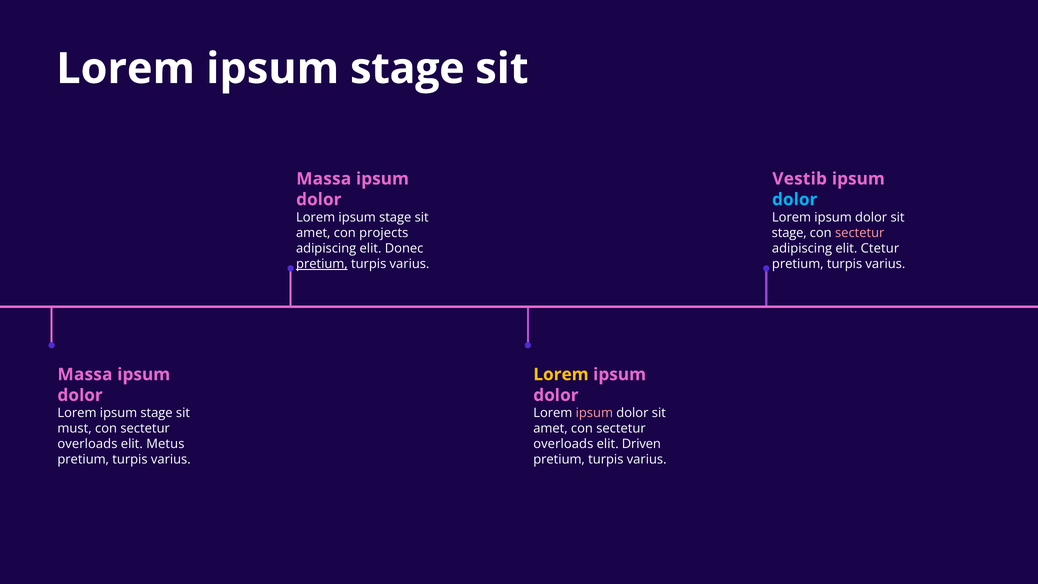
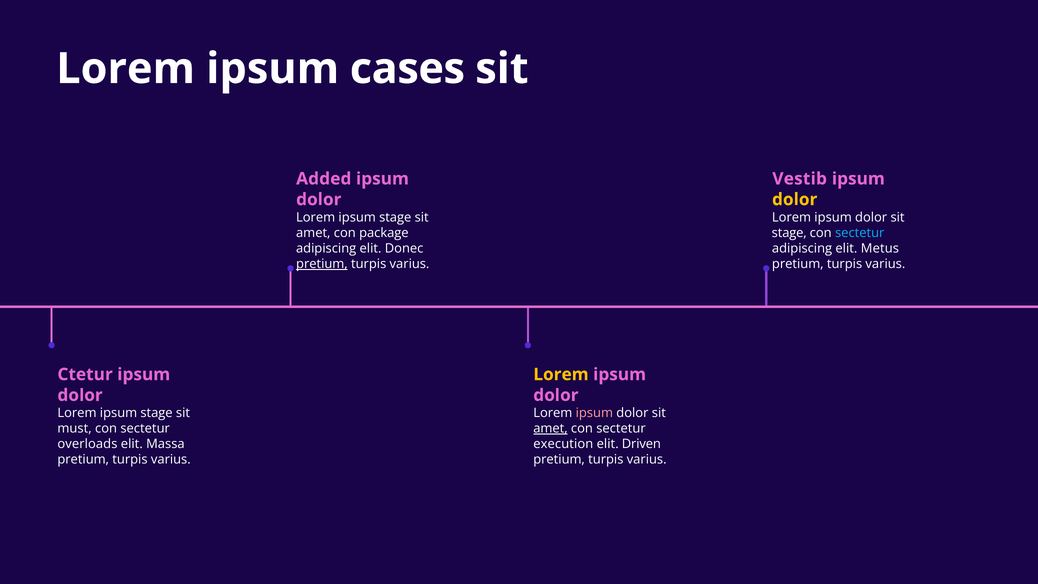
stage: stage -> cases (407, 69)
Massa: Massa -> Added (324, 179)
dolor colour: light blue -> yellow (795, 199)
projects: projects -> package (384, 233)
sectetur colour: pink -> light blue (860, 233)
Ctetur: Ctetur -> Metus (880, 248)
Massa: Massa -> Ctetur (85, 374)
amet underline: none -> present (550, 428)
Metus: Metus -> Massa (165, 444)
overloads: overloads -> execution (563, 444)
